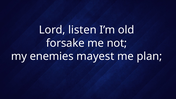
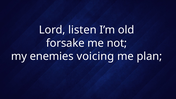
mayest: mayest -> voicing (95, 56)
